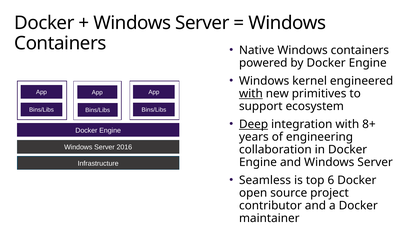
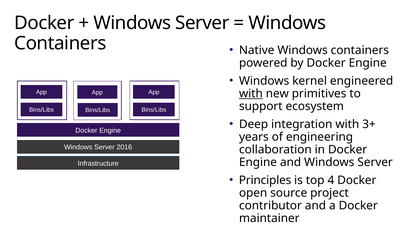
Deep underline: present -> none (254, 124)
8+: 8+ -> 3+ (369, 124)
Seamless: Seamless -> Principles (265, 180)
6: 6 -> 4 (331, 180)
